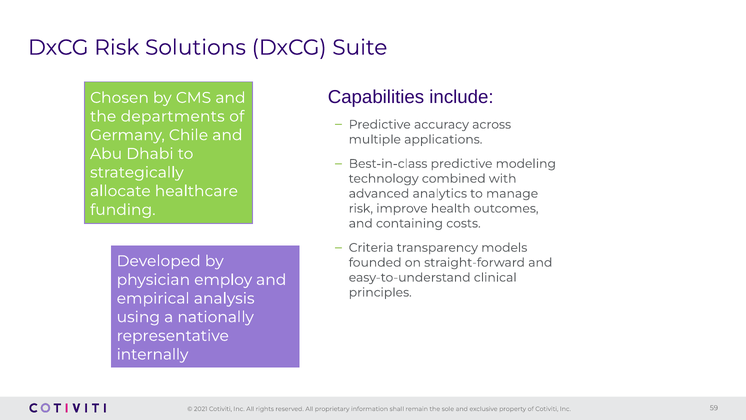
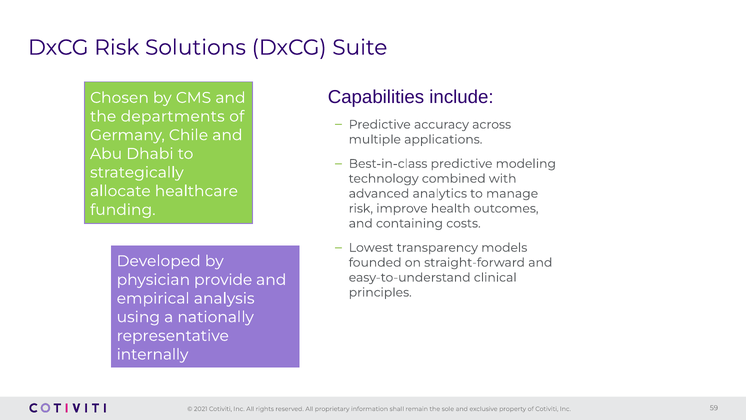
Criteria: Criteria -> Lowest (371, 247)
employ: employ -> provide (223, 280)
